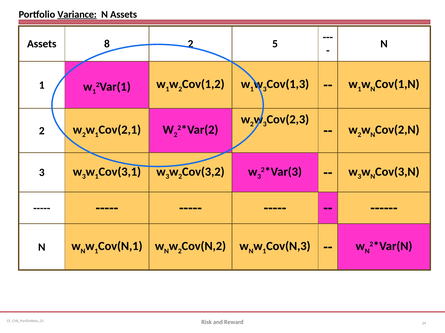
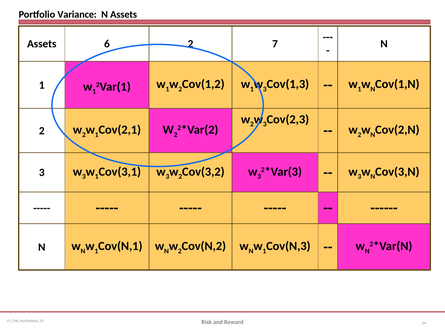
Variance underline: present -> none (77, 14)
8: 8 -> 6 (107, 44)
5: 5 -> 7 (275, 44)
